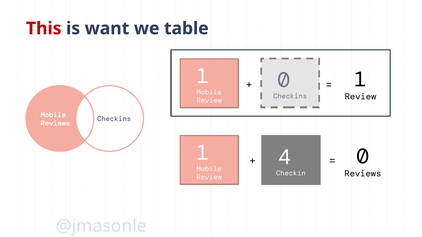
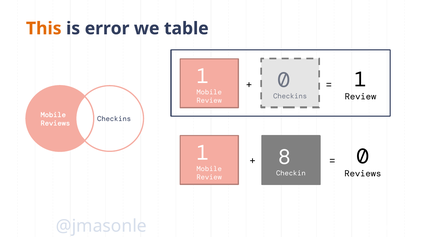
This colour: red -> orange (44, 29)
want: want -> error (107, 29)
4: 4 -> 8 (285, 158)
